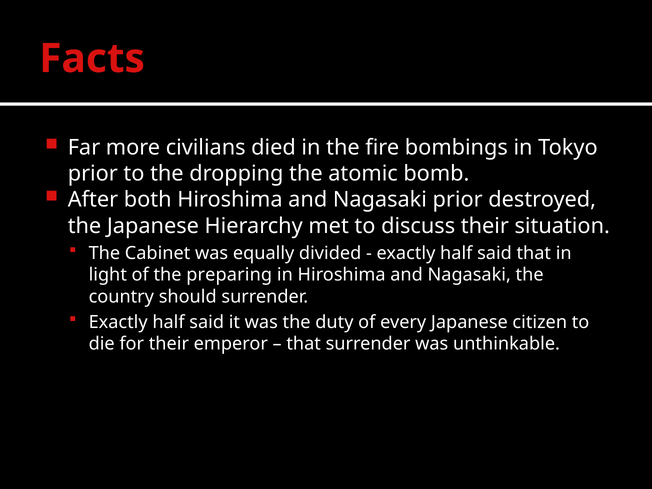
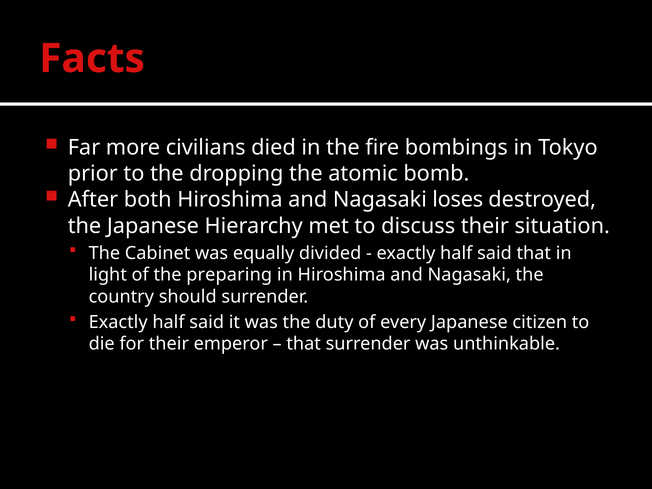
Nagasaki prior: prior -> loses (458, 200)
